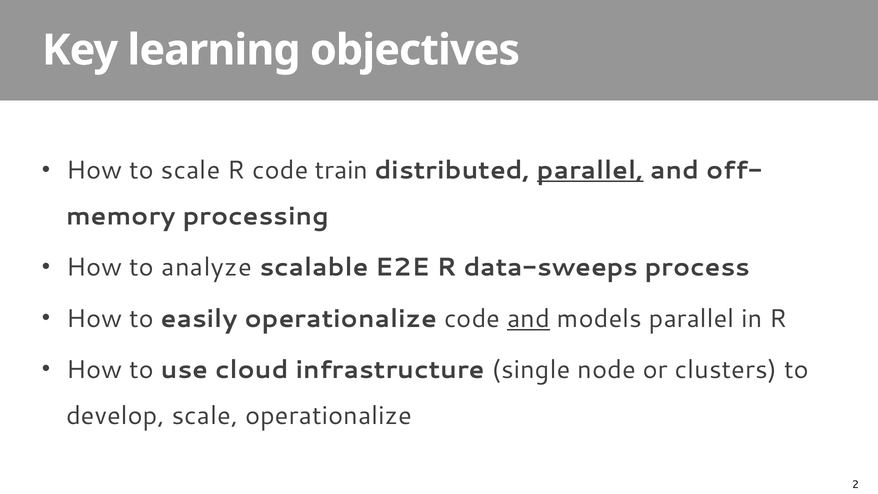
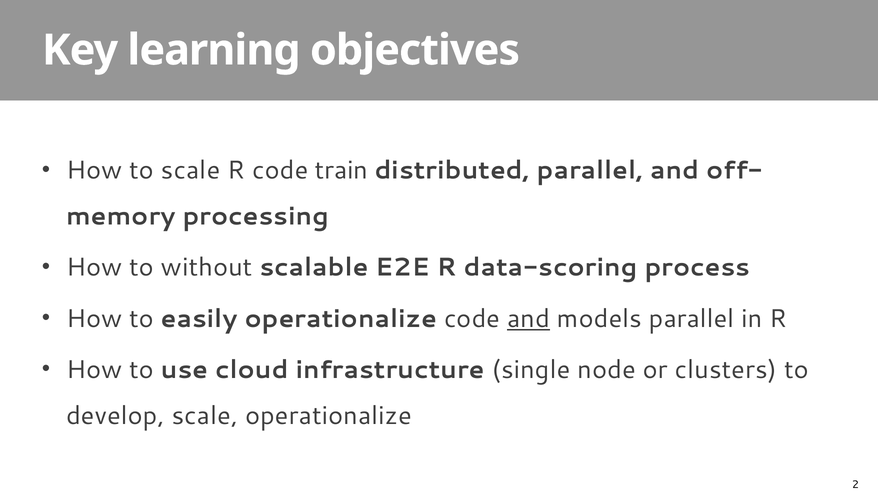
parallel underline: present -> none (590, 170)
analyze: analyze -> without (207, 267)
data-sweeps: data-sweeps -> data-scoring (551, 267)
